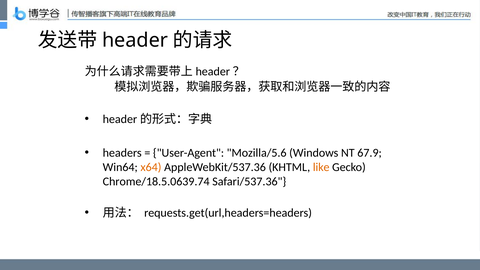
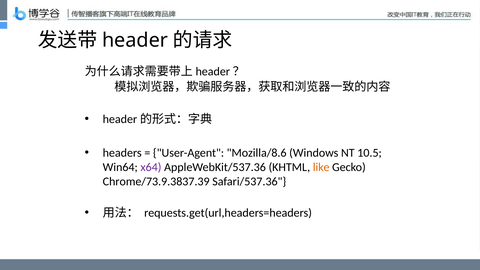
Mozilla/5.6: Mozilla/5.6 -> Mozilla/8.6 (257, 153)
67.9: 67.9 -> 10.5 (370, 153)
x64 colour: orange -> purple (151, 167)
Chrome/18.5.0639.74: Chrome/18.5.0639.74 -> Chrome/73.9.3837.39 (156, 182)
